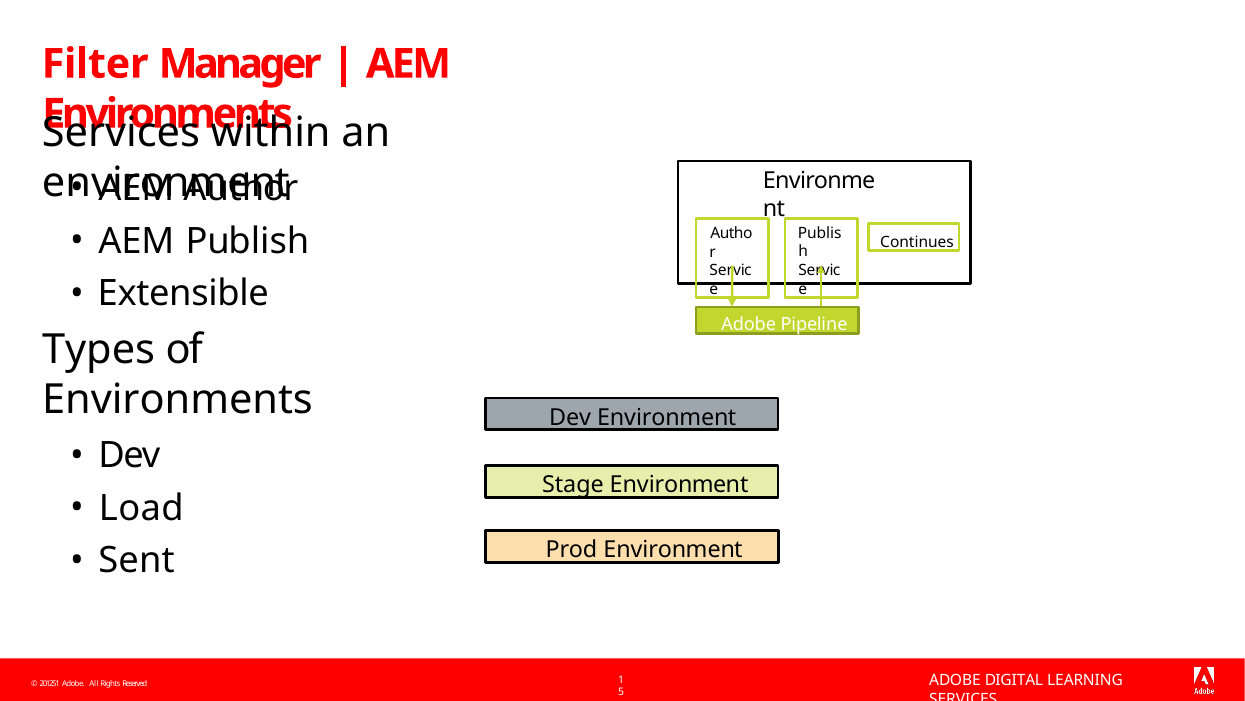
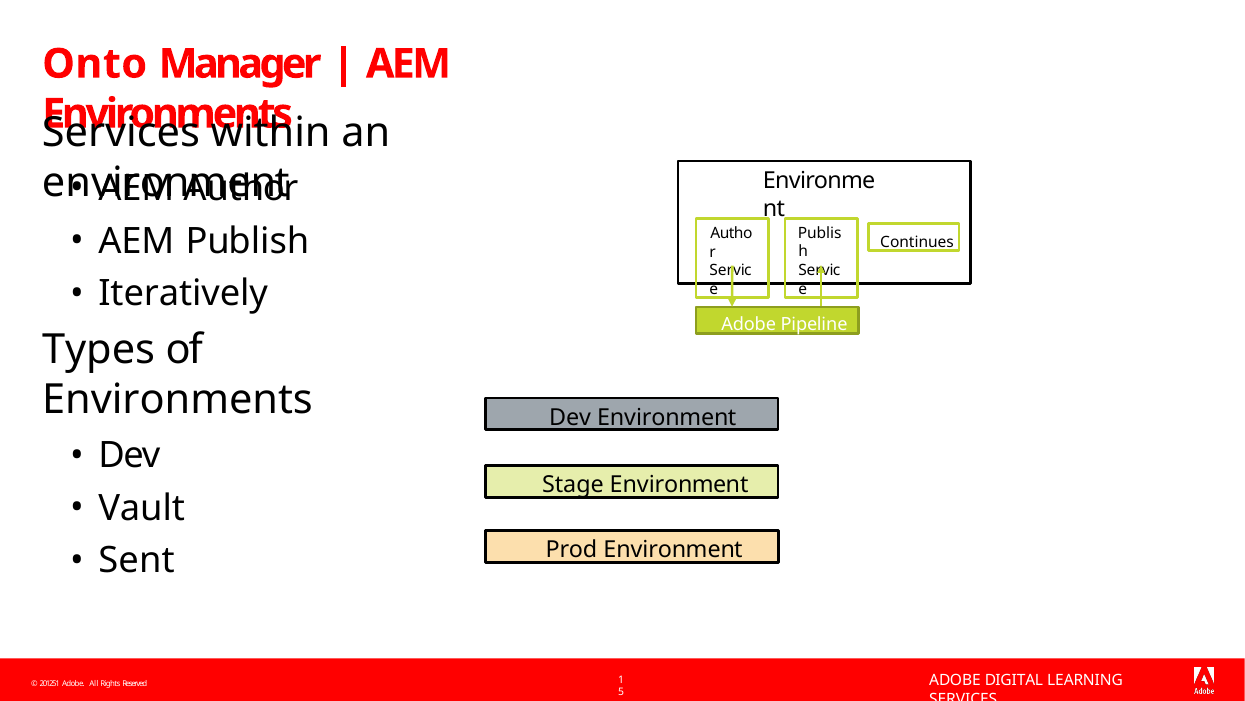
Filter: Filter -> Onto (95, 64)
Extensible: Extensible -> Iteratively (183, 294)
Load: Load -> Vault (142, 508)
